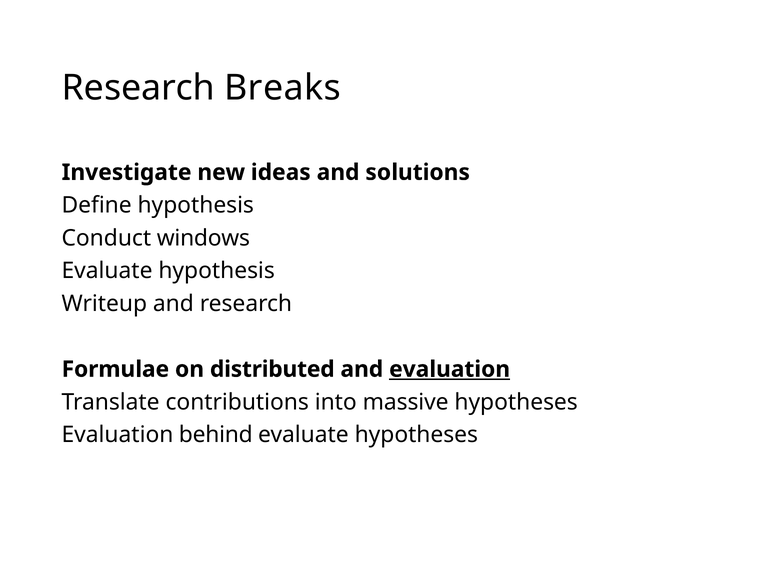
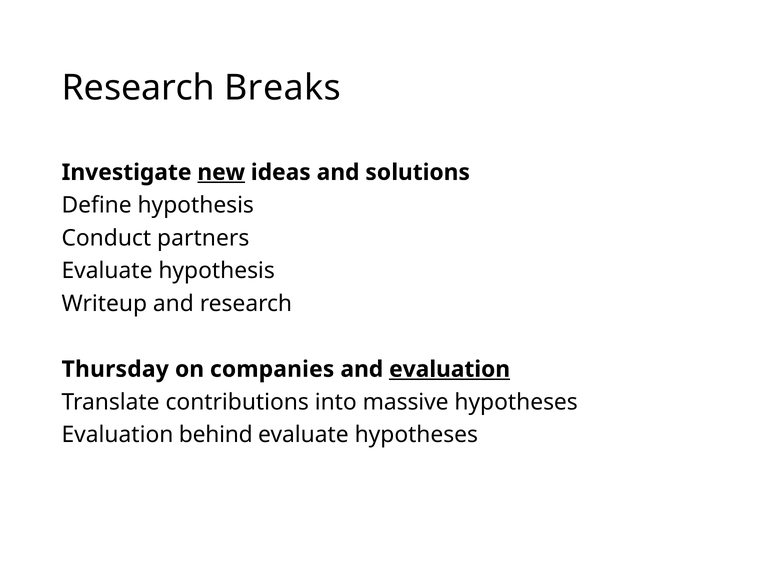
new underline: none -> present (221, 172)
windows: windows -> partners (203, 238)
Formulae: Formulae -> Thursday (115, 369)
distributed: distributed -> companies (272, 369)
